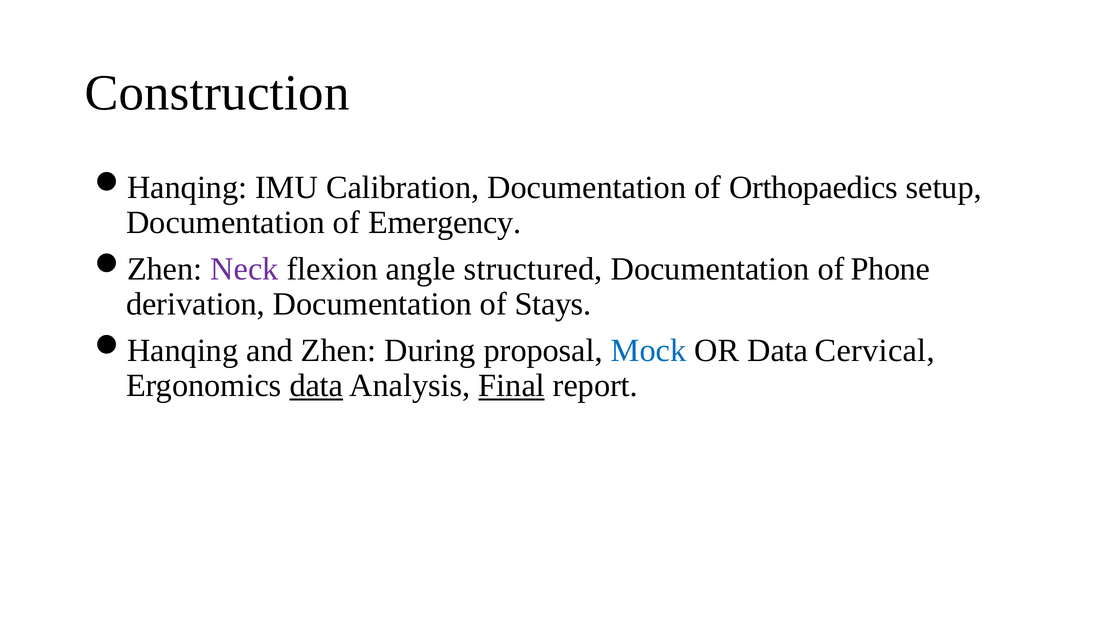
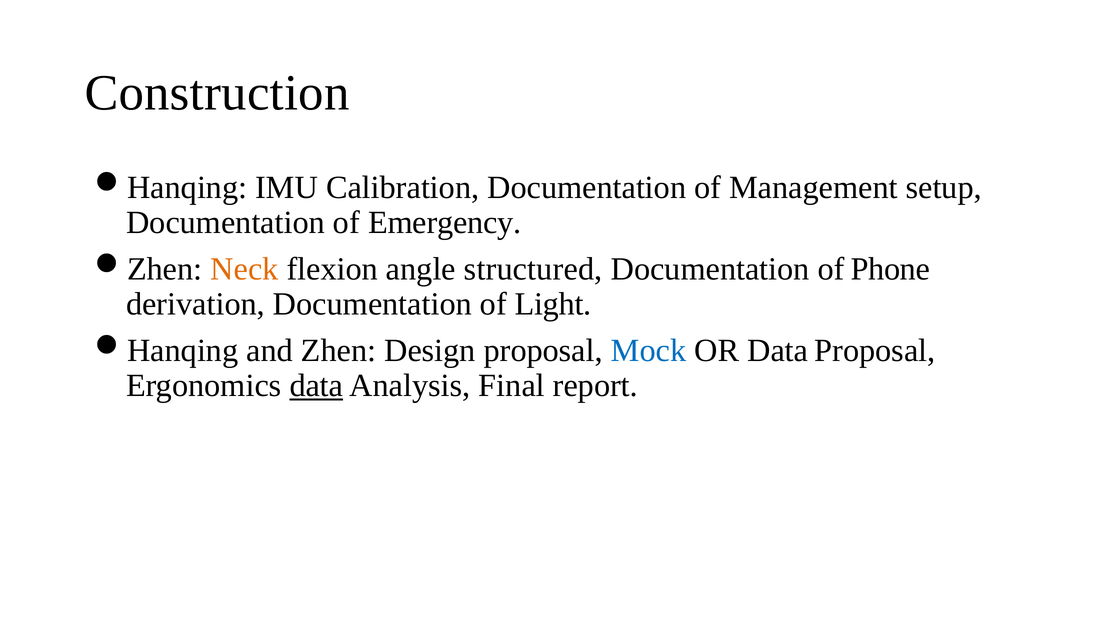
Orthopaedics: Orthopaedics -> Management (813, 188)
Neck colour: purple -> orange (244, 269)
Stays: Stays -> Light (553, 304)
During: During -> Design (430, 350)
Data Cervical: Cervical -> Proposal (875, 350)
Final underline: present -> none (512, 385)
